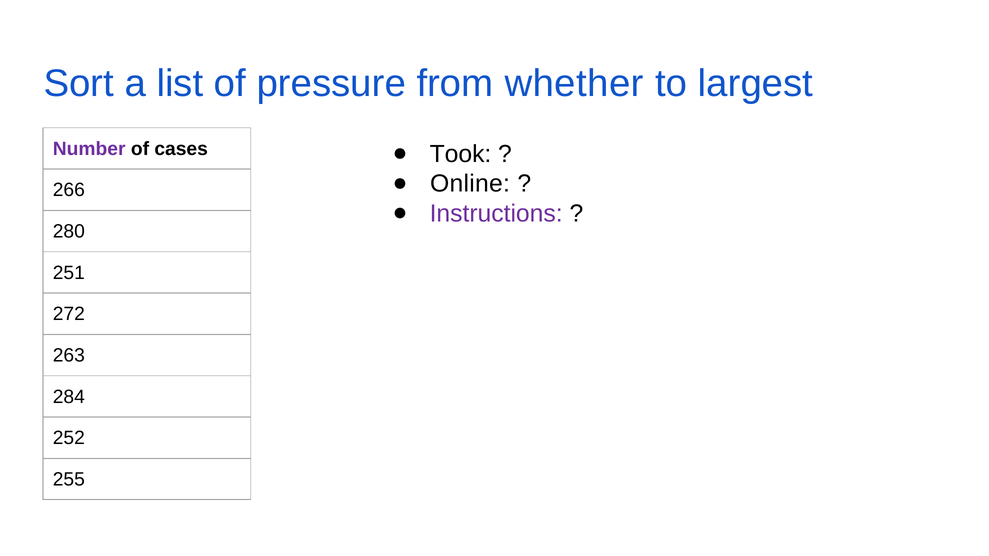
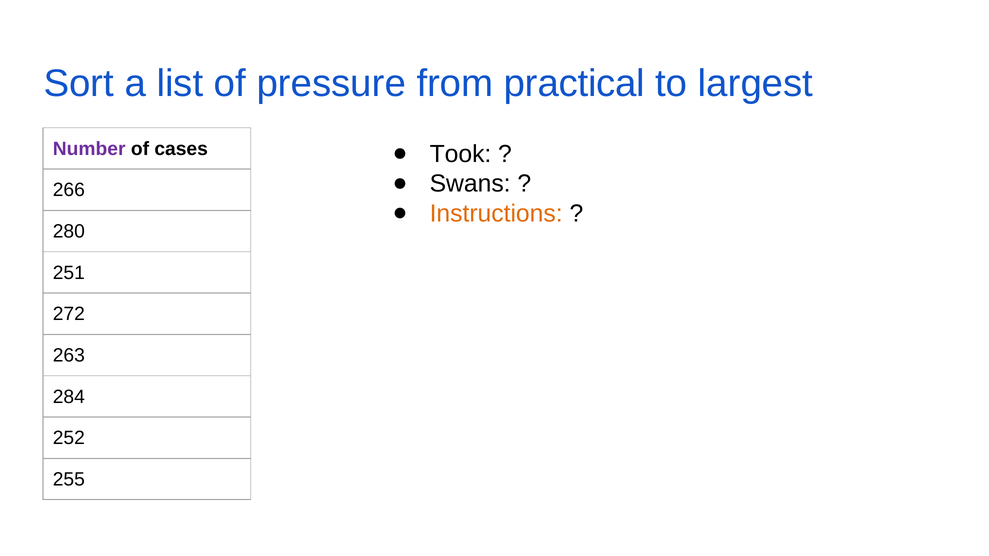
whether: whether -> practical (574, 84)
Online: Online -> Swans (470, 184)
Instructions colour: purple -> orange (496, 214)
